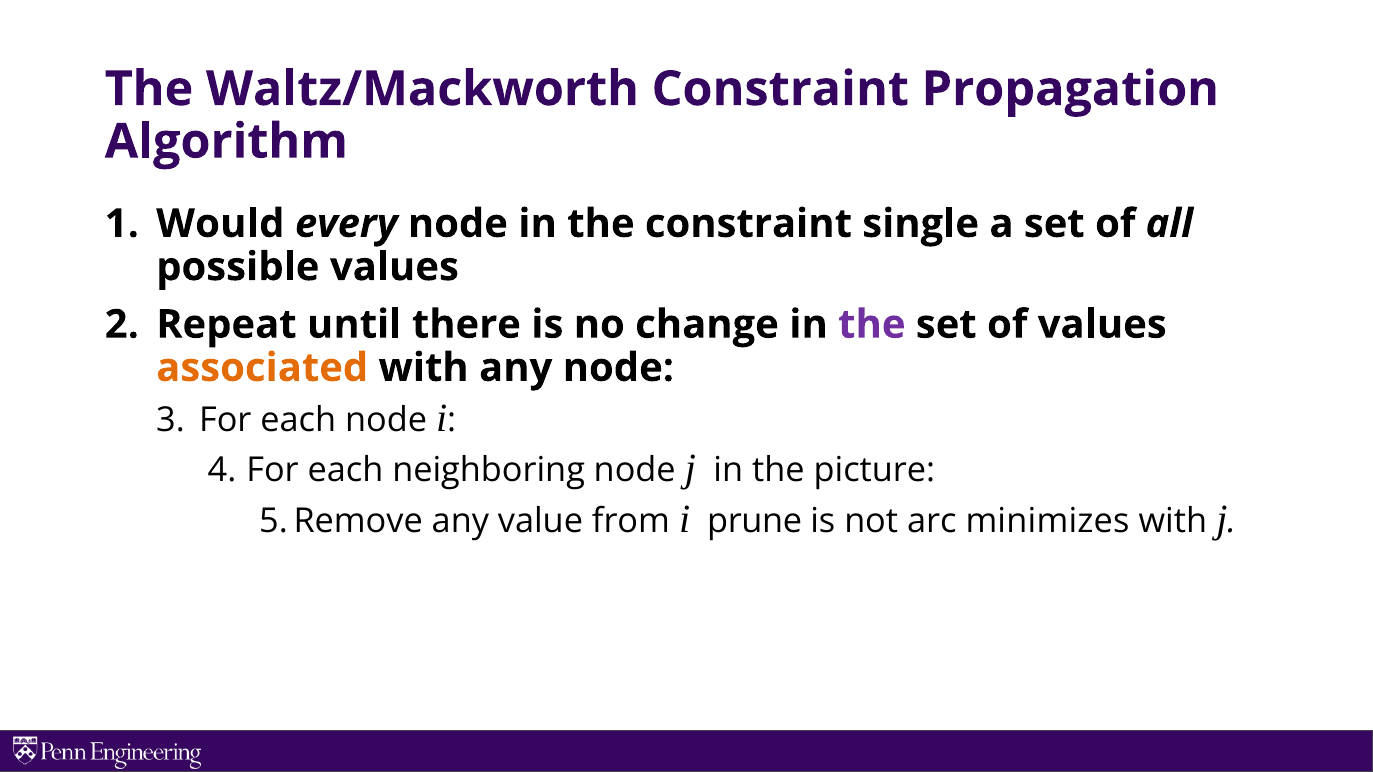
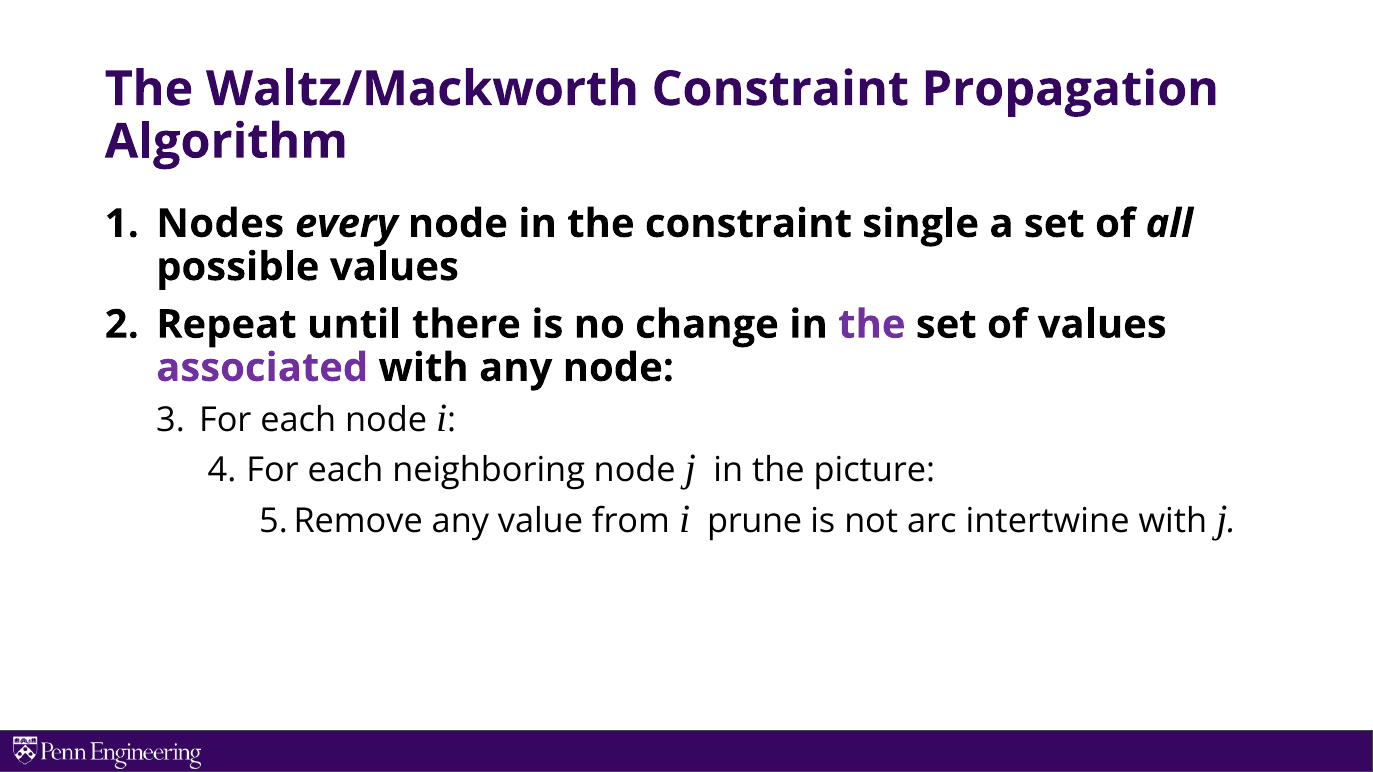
Would: Would -> Nodes (220, 224)
associated colour: orange -> purple (262, 368)
minimizes: minimizes -> intertwine (1048, 521)
